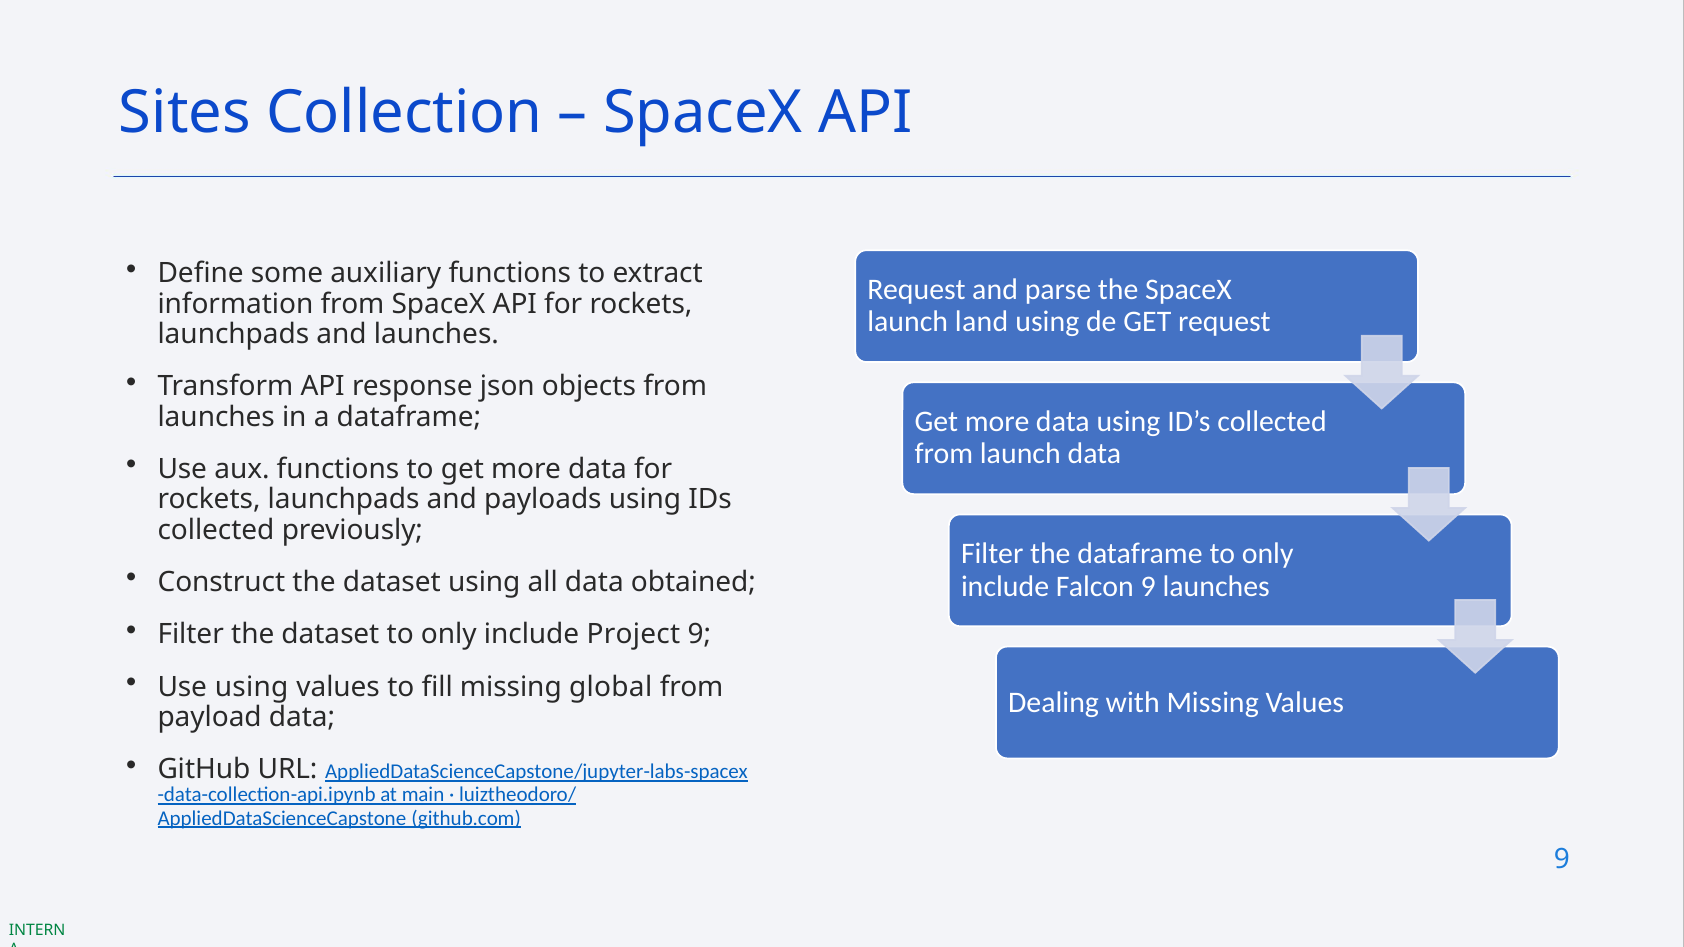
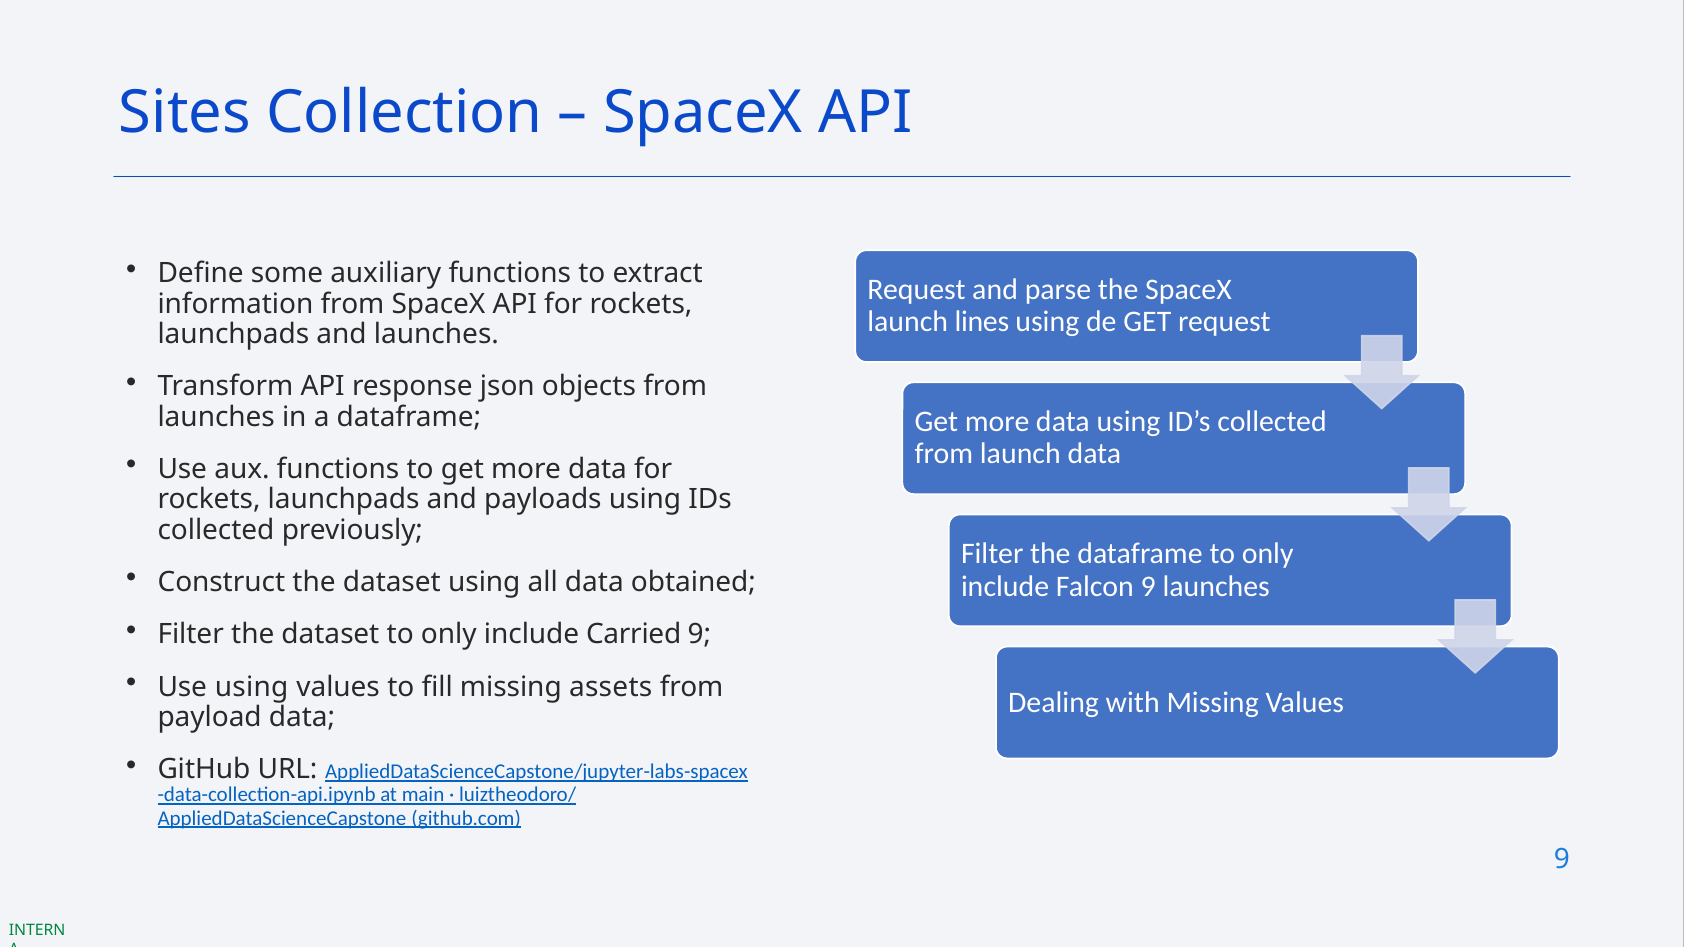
land: land -> lines (982, 322)
Project: Project -> Carried (634, 635)
global: global -> assets (611, 687)
